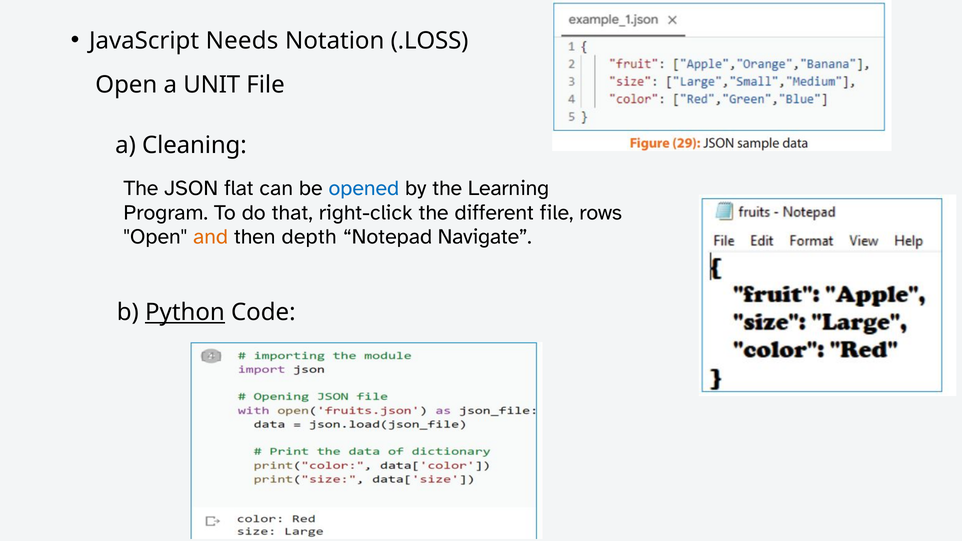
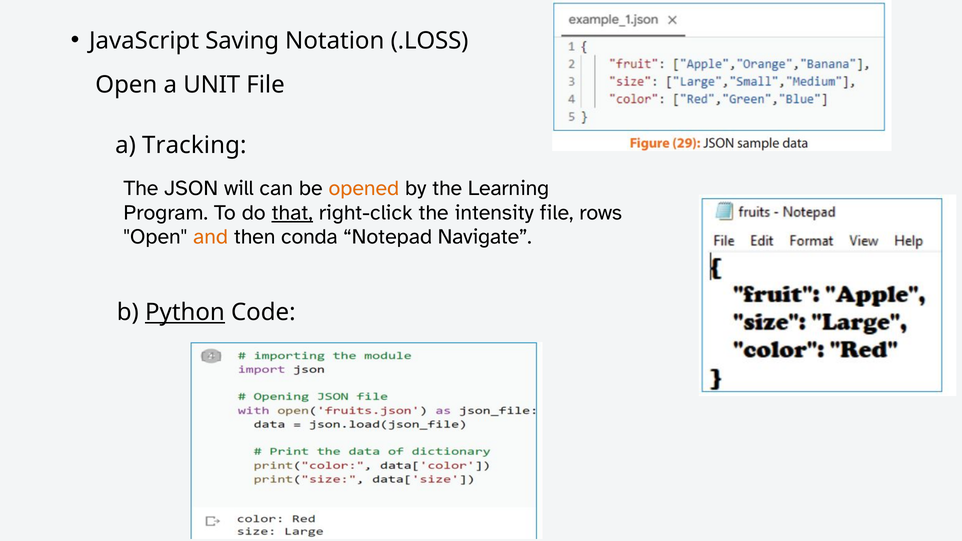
Needs: Needs -> Saving (242, 41)
Cleaning: Cleaning -> Tracking (194, 145)
flat: flat -> will (239, 188)
opened colour: blue -> orange (364, 188)
that underline: none -> present (292, 213)
different: different -> intensity (494, 213)
depth: depth -> conda (309, 237)
